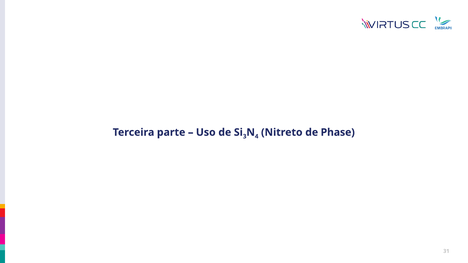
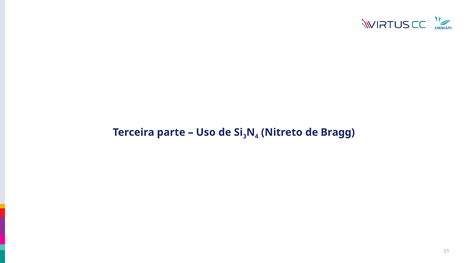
Phase: Phase -> Bragg (338, 132)
